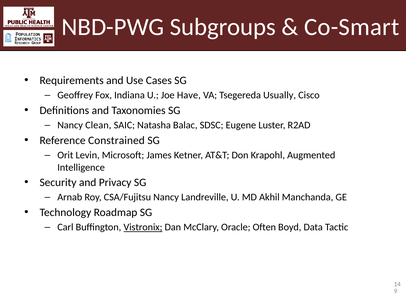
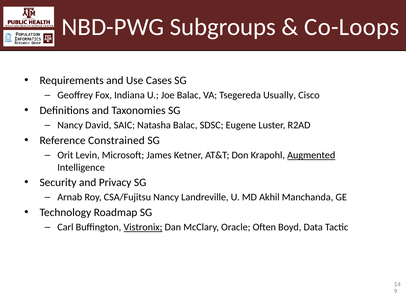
Co-Smart: Co-Smart -> Co-Loops (352, 27)
Joe Have: Have -> Balac (189, 95)
Clean: Clean -> David (98, 125)
Augmented underline: none -> present (311, 155)
